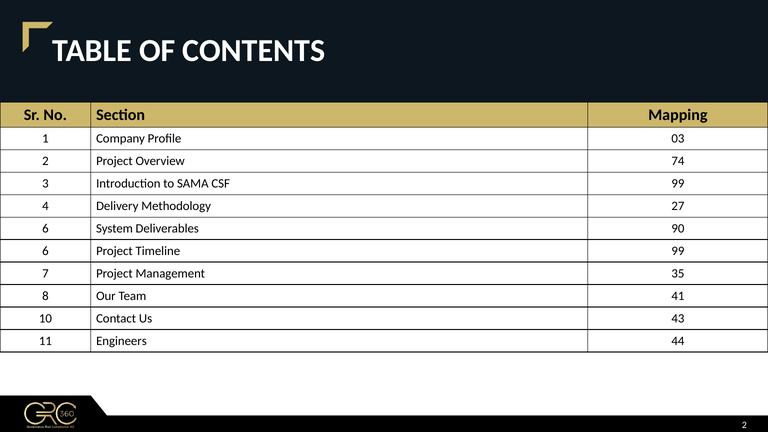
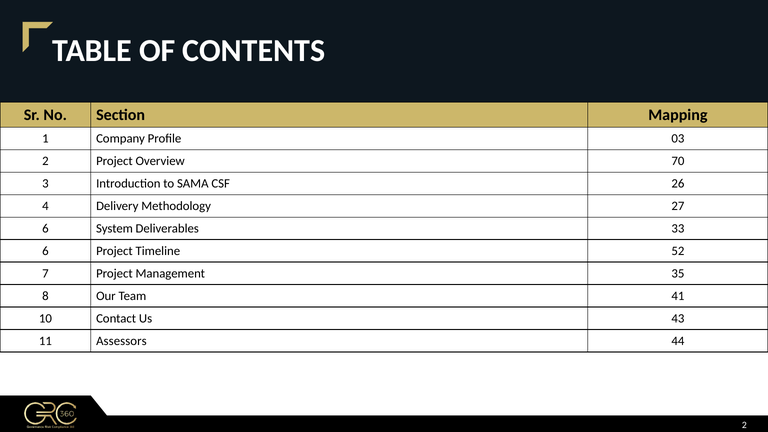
74: 74 -> 70 (678, 161)
CSF 99: 99 -> 26 (678, 184)
90: 90 -> 33 (678, 228)
Timeline 99: 99 -> 52 (678, 251)
Engineers: Engineers -> Assessors (121, 341)
